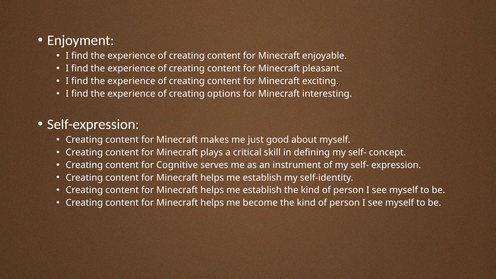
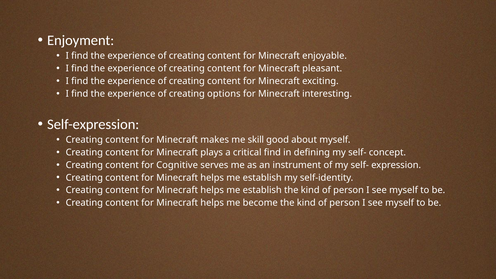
just: just -> skill (256, 140)
critical skill: skill -> find (272, 152)
